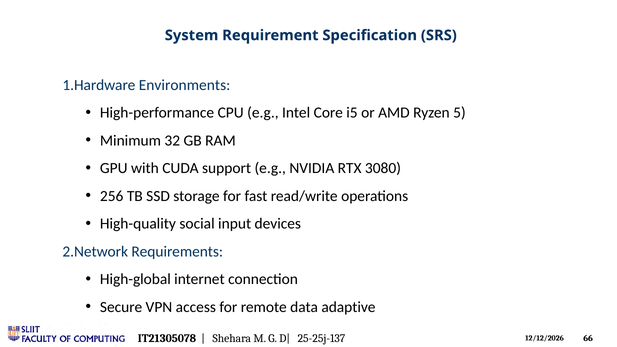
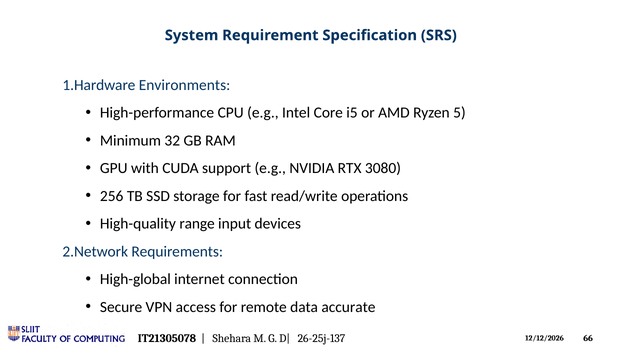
social: social -> range (197, 224)
adaptive: adaptive -> accurate (348, 307)
25-25j-137: 25-25j-137 -> 26-25j-137 (321, 339)
